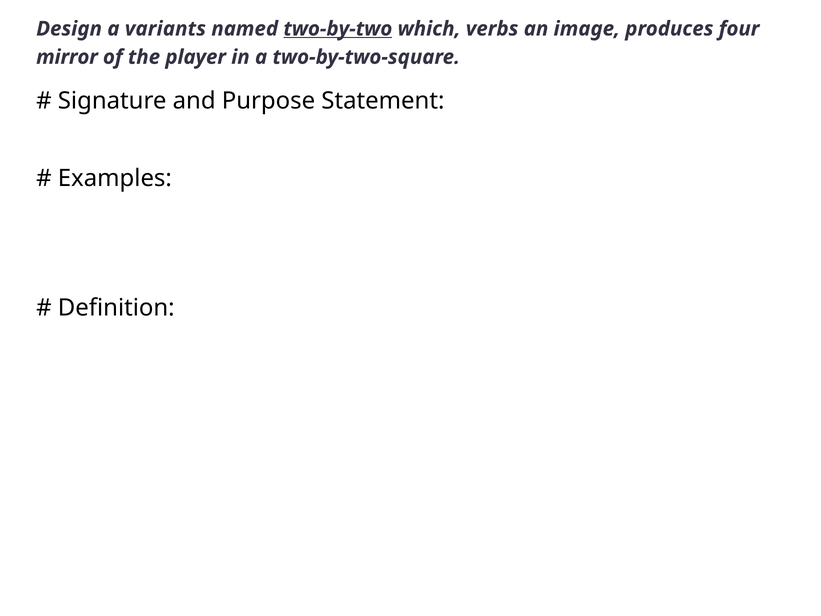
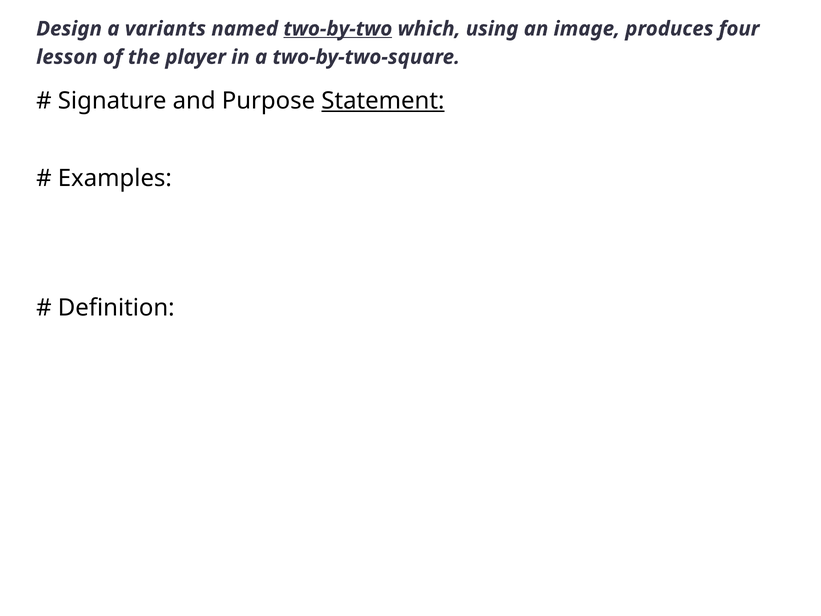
verbs: verbs -> using (492, 29)
mirror: mirror -> lesson (67, 57)
Statement underline: none -> present (383, 101)
